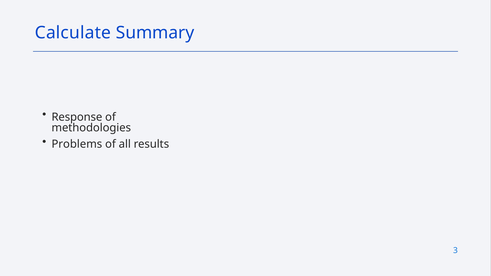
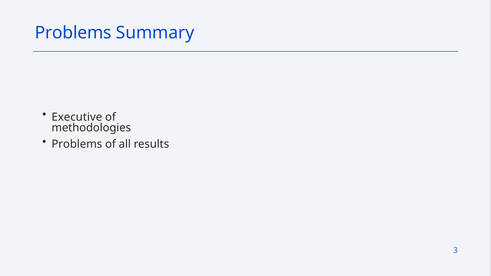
Calculate: Calculate -> Problems (73, 33)
Response: Response -> Executive (77, 117)
